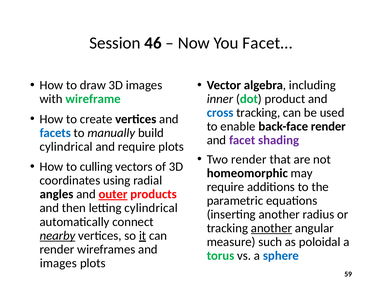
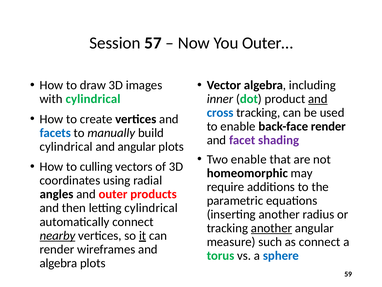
46: 46 -> 57 (153, 43)
Facet…: Facet… -> Outer… (268, 43)
with wireframe: wireframe -> cylindrical (93, 99)
and underline: none -> present (318, 99)
and require: require -> angular (137, 146)
Two render: render -> enable (249, 159)
outer underline: present -> none (113, 194)
as poloidal: poloidal -> connect (320, 241)
images: images -> algebra (58, 263)
